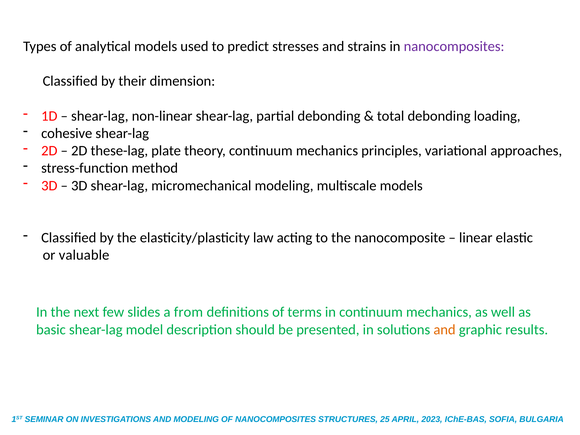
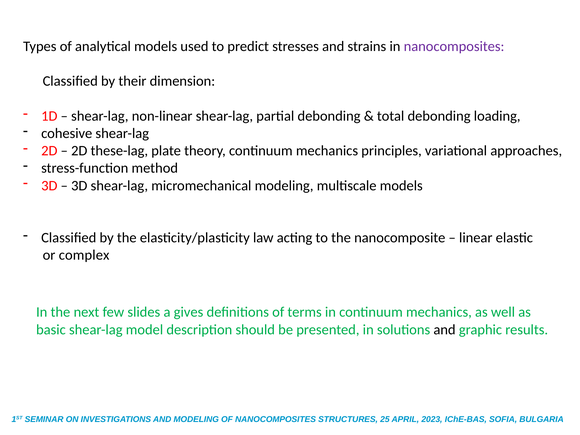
valuable: valuable -> complex (84, 255)
from: from -> gives (189, 312)
and colour: orange -> black (445, 330)
